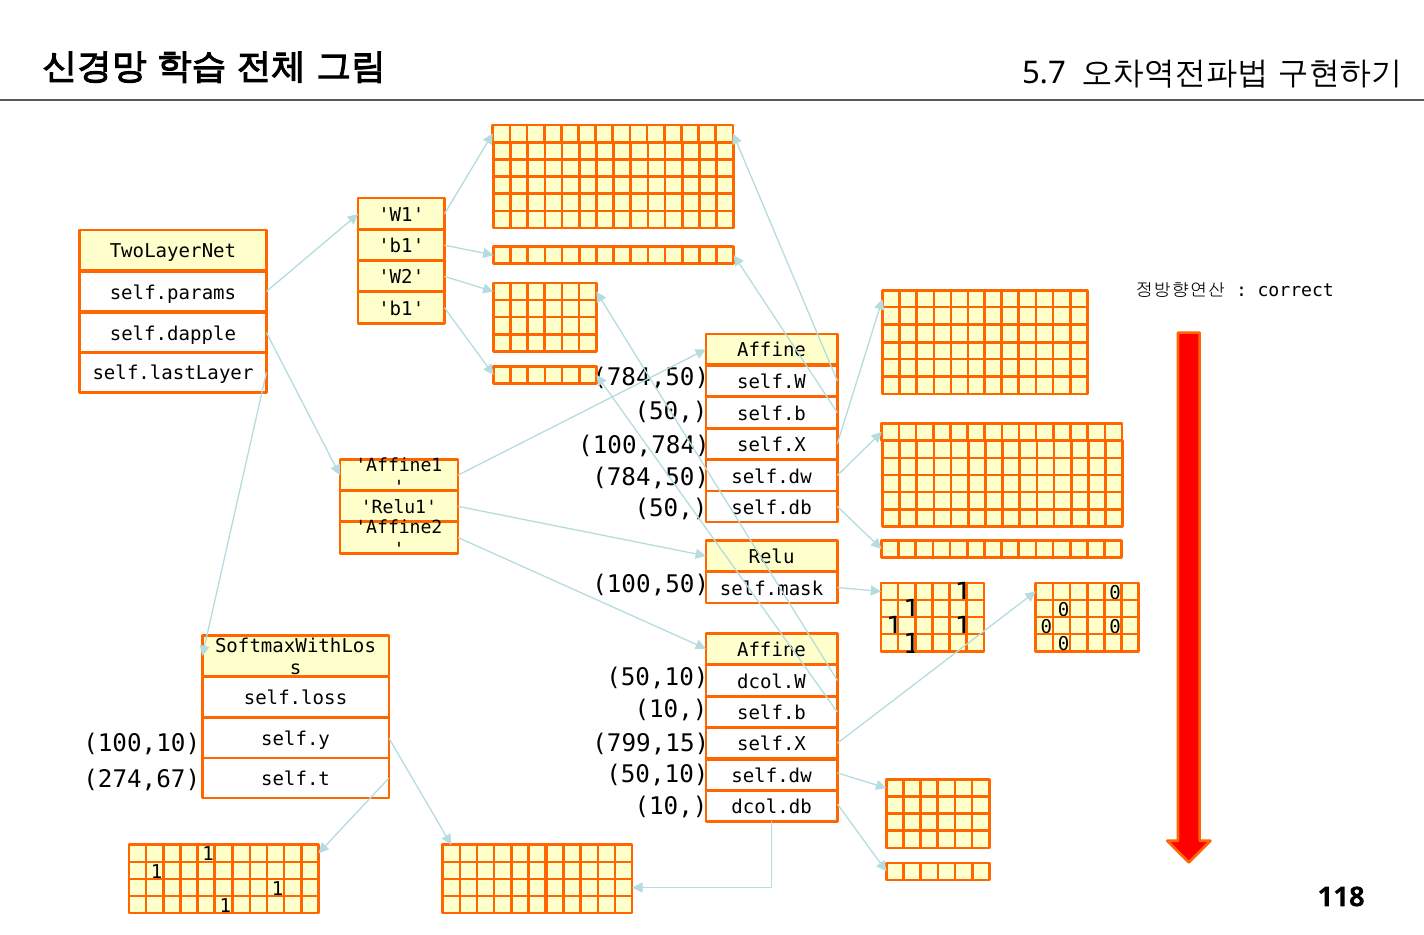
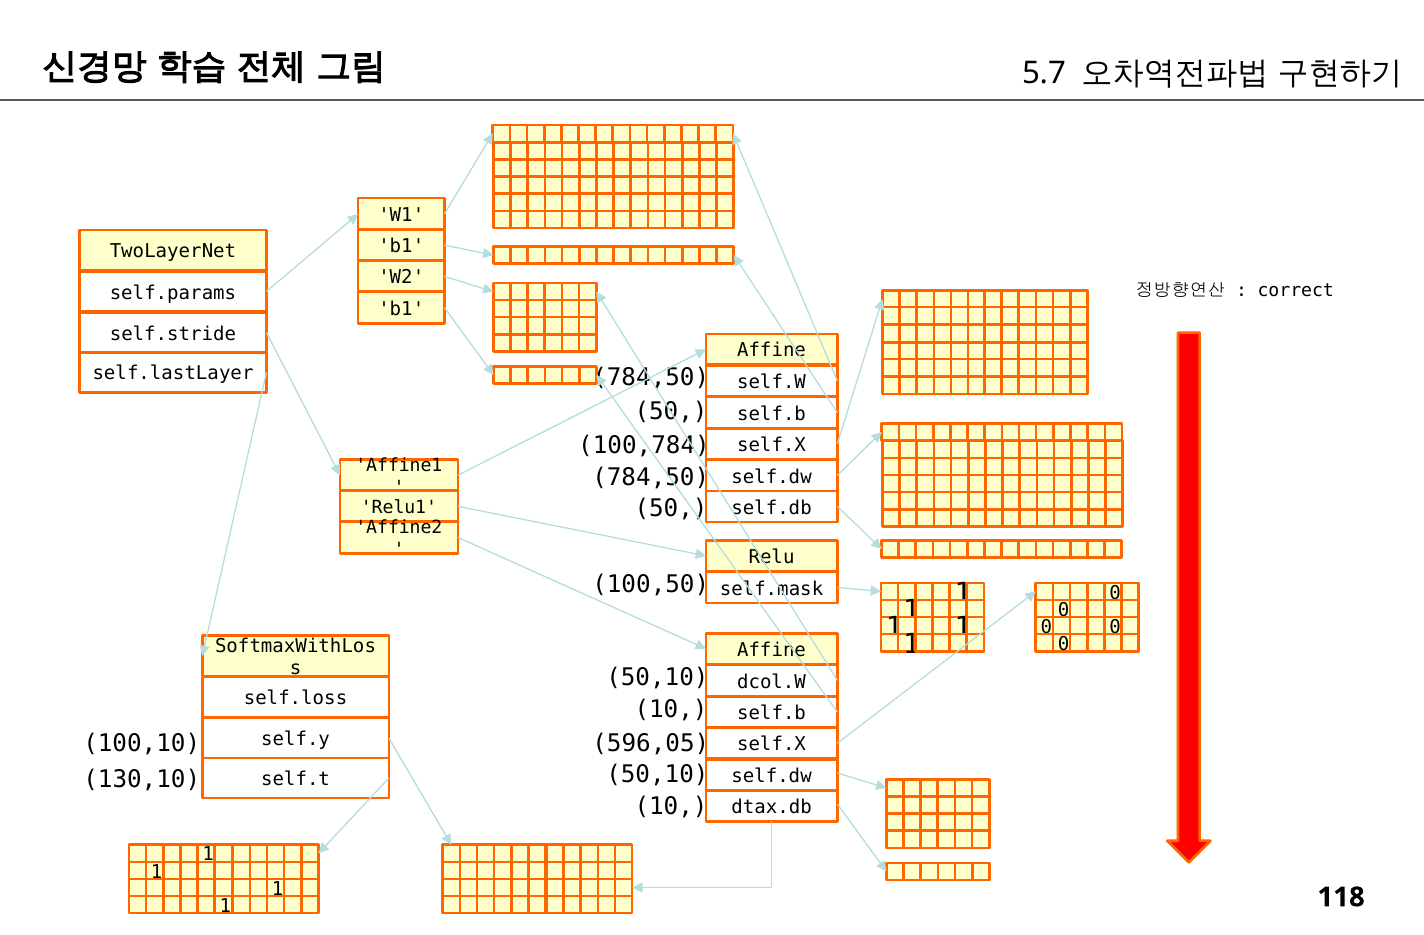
self.dapple: self.dapple -> self.stride (173, 334)
799,15: 799,15 -> 596,05 (651, 743)
274,67: 274,67 -> 130,10 (142, 780)
dcol.db: dcol.db -> dtax.db (772, 807)
